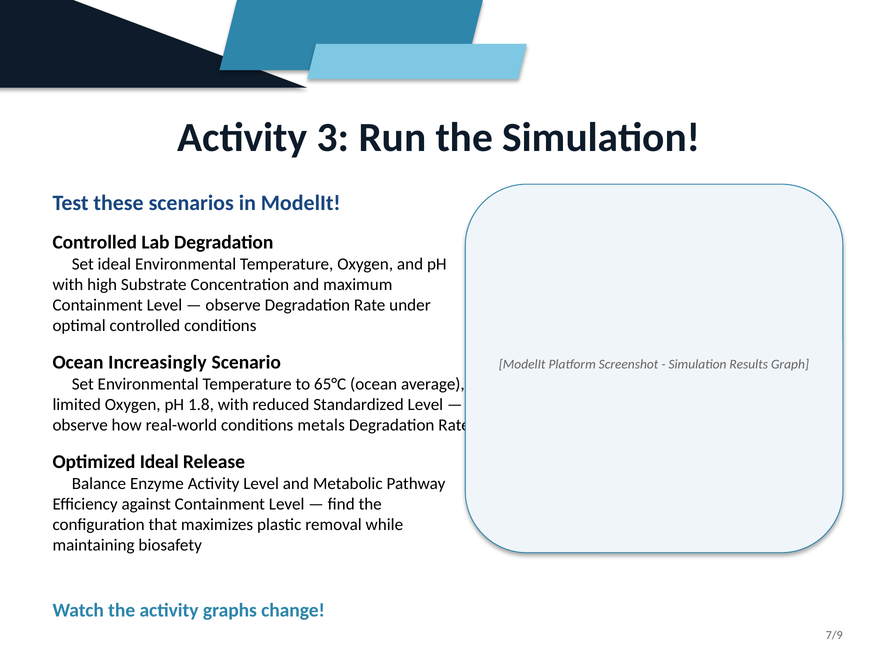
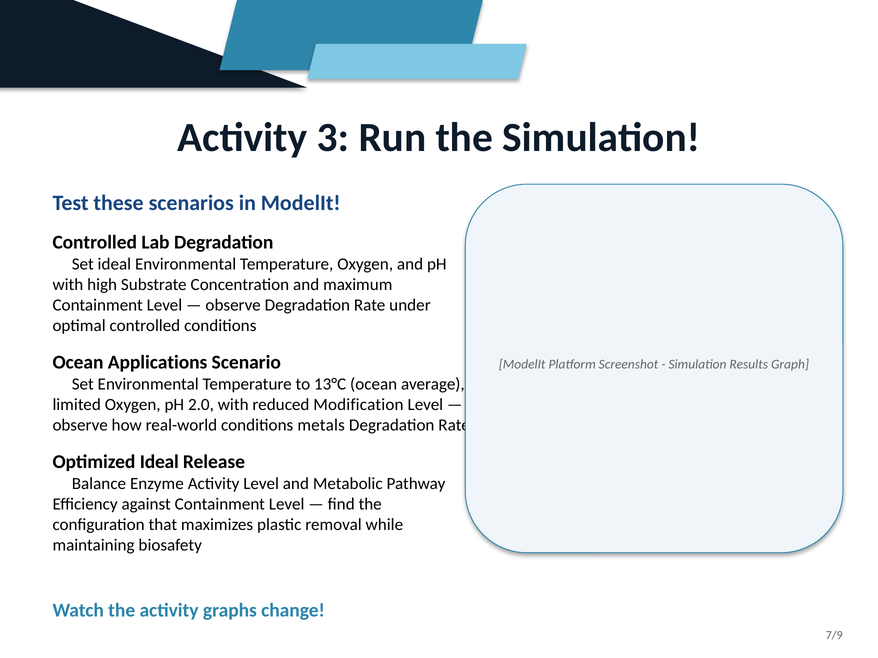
Increasingly: Increasingly -> Applications (158, 363)
65°C: 65°C -> 13°C (330, 385)
1.8: 1.8 -> 2.0 (201, 405)
Standardized: Standardized -> Modification (358, 405)
